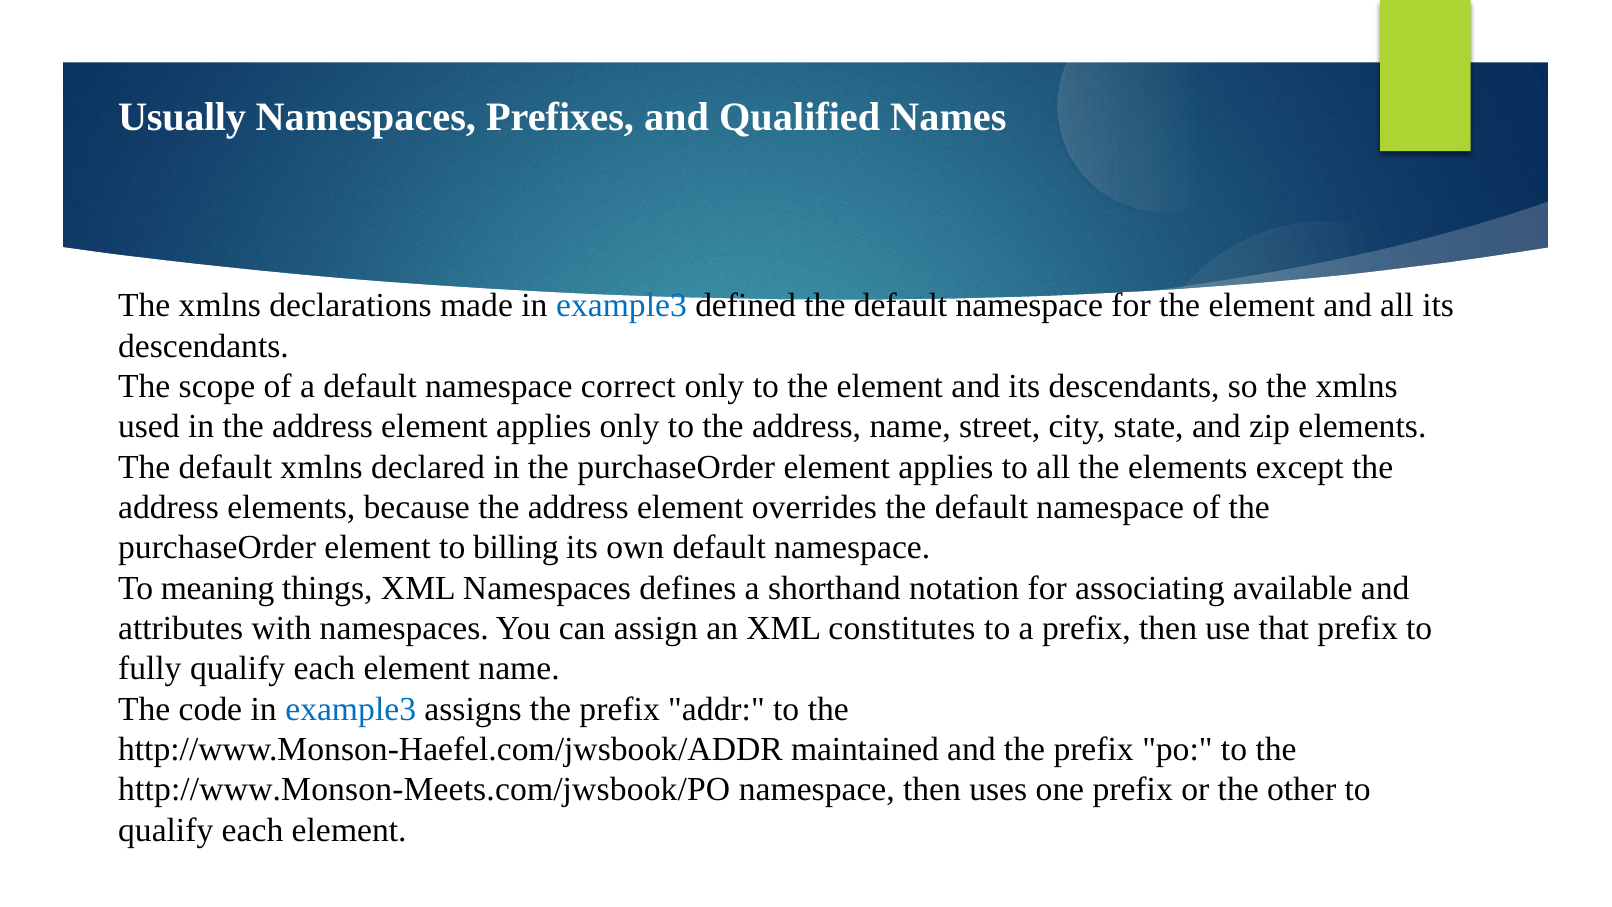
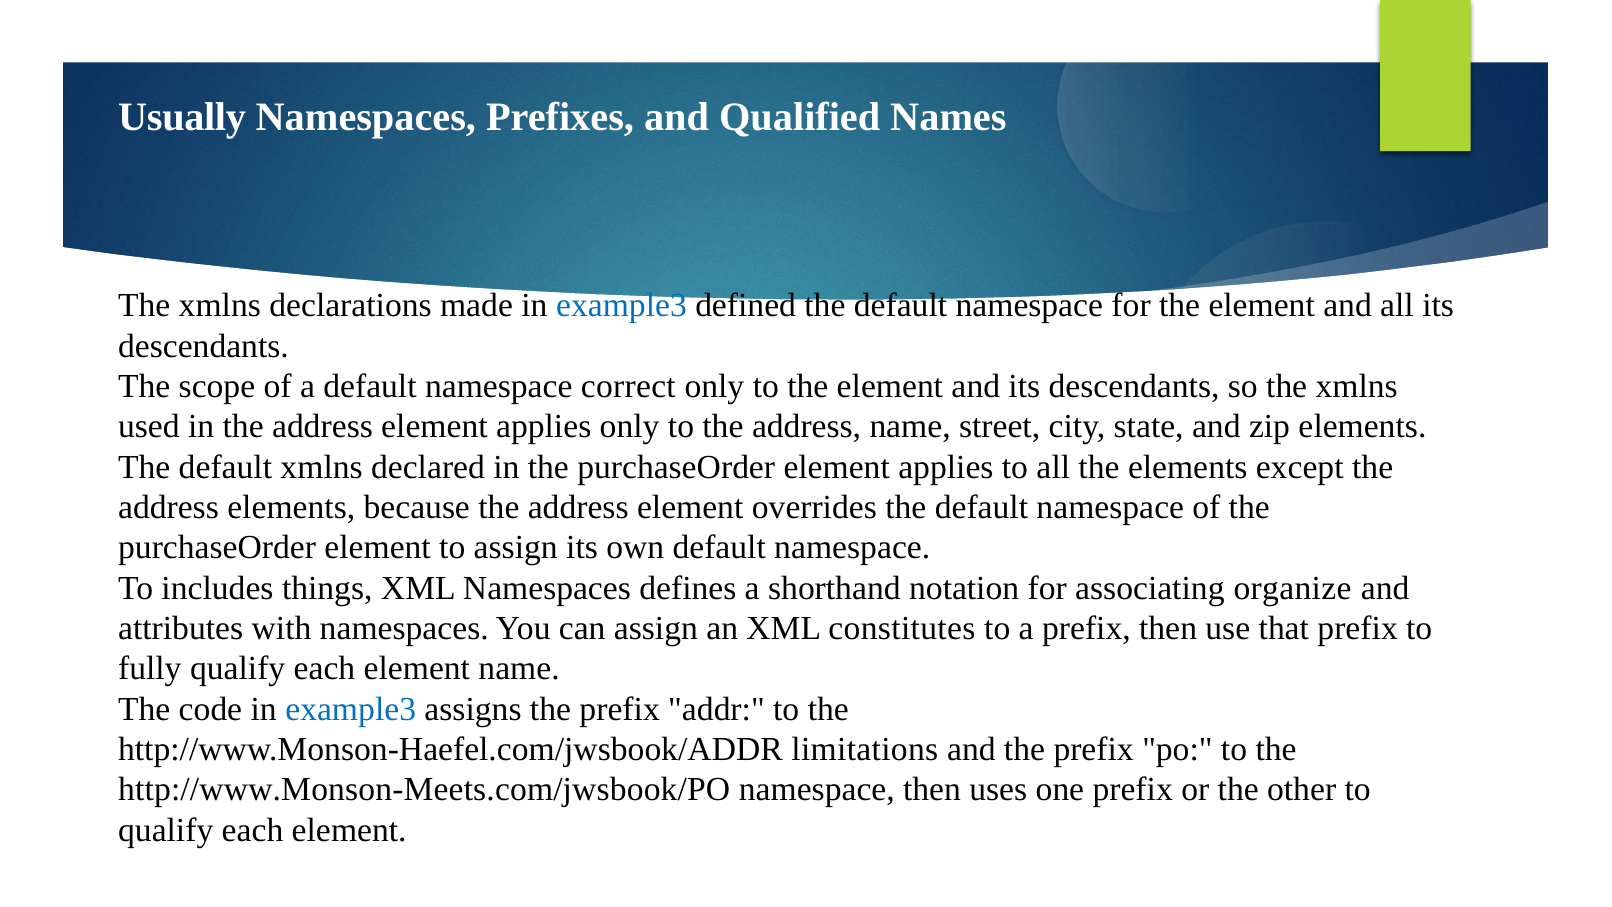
to billing: billing -> assign (516, 548)
meaning: meaning -> includes (217, 588)
available: available -> organize (1293, 588)
maintained: maintained -> limitations (865, 749)
